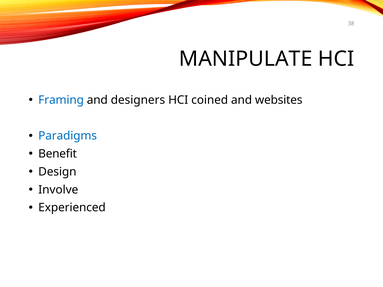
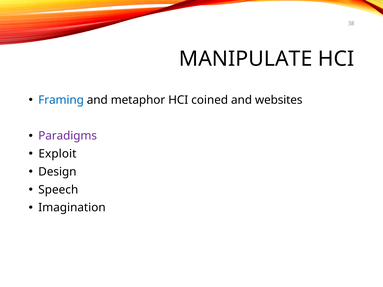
designers: designers -> metaphor (138, 100)
Paradigms colour: blue -> purple (68, 136)
Benefit: Benefit -> Exploit (57, 154)
Involve: Involve -> Speech (58, 190)
Experienced: Experienced -> Imagination (72, 208)
